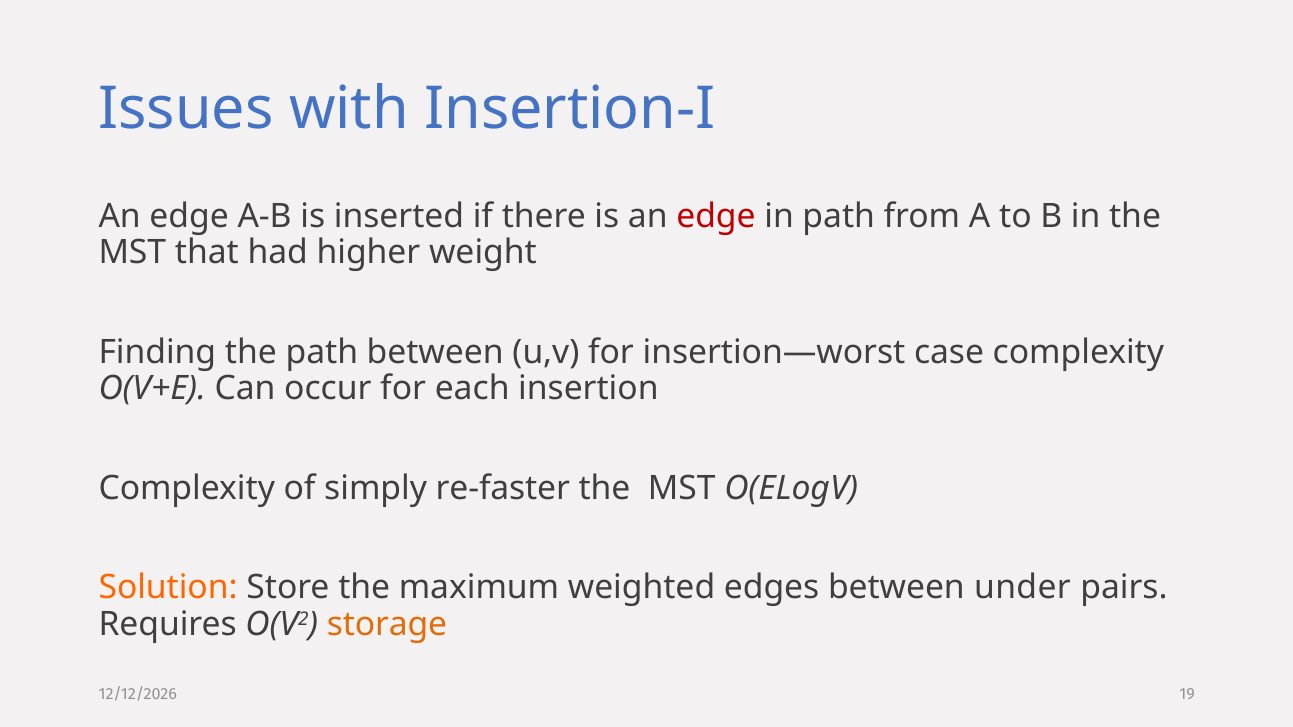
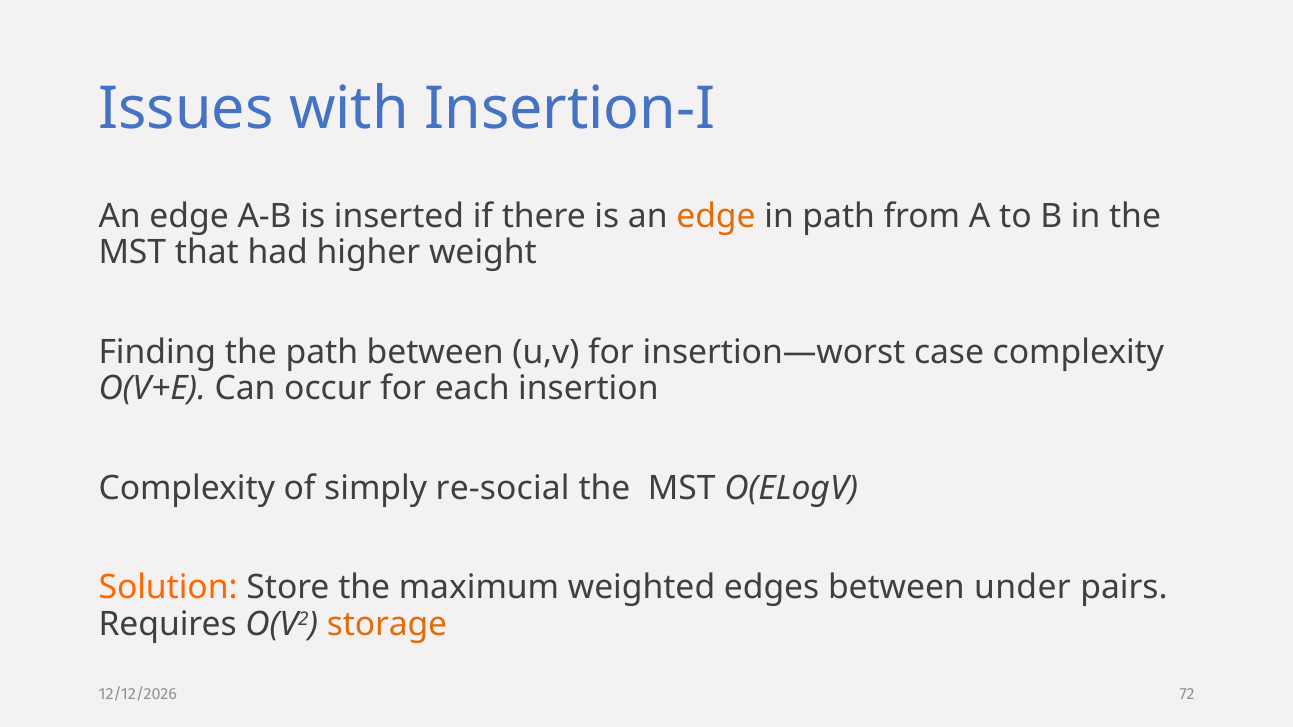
edge colour: red -> orange (716, 216)
re-faster: re-faster -> re-social (503, 488)
19: 19 -> 72 (1187, 694)
